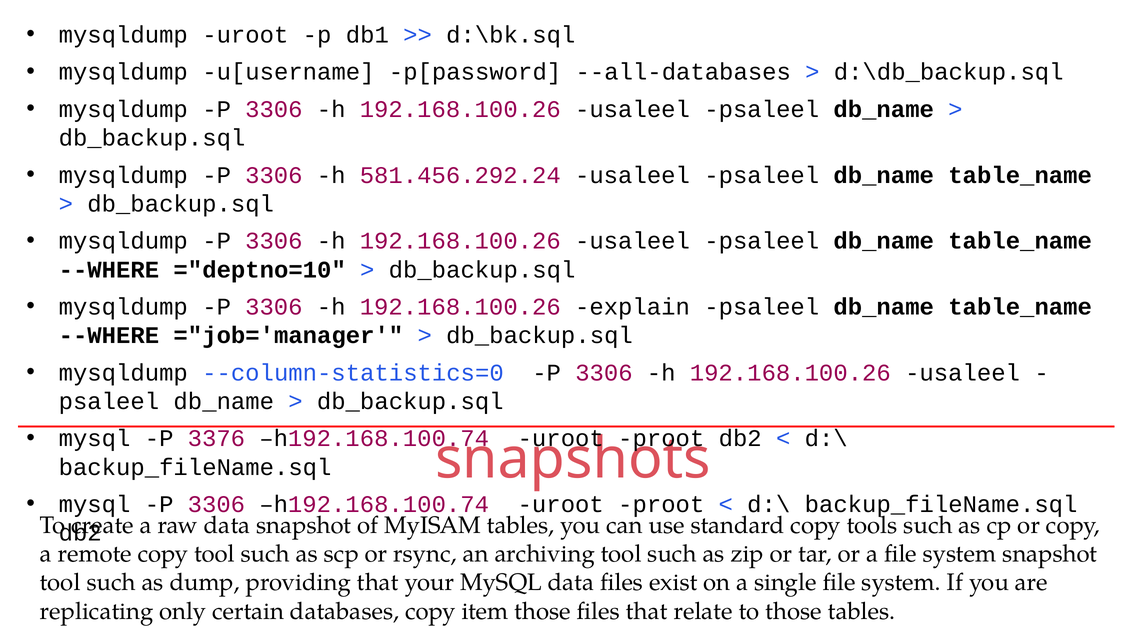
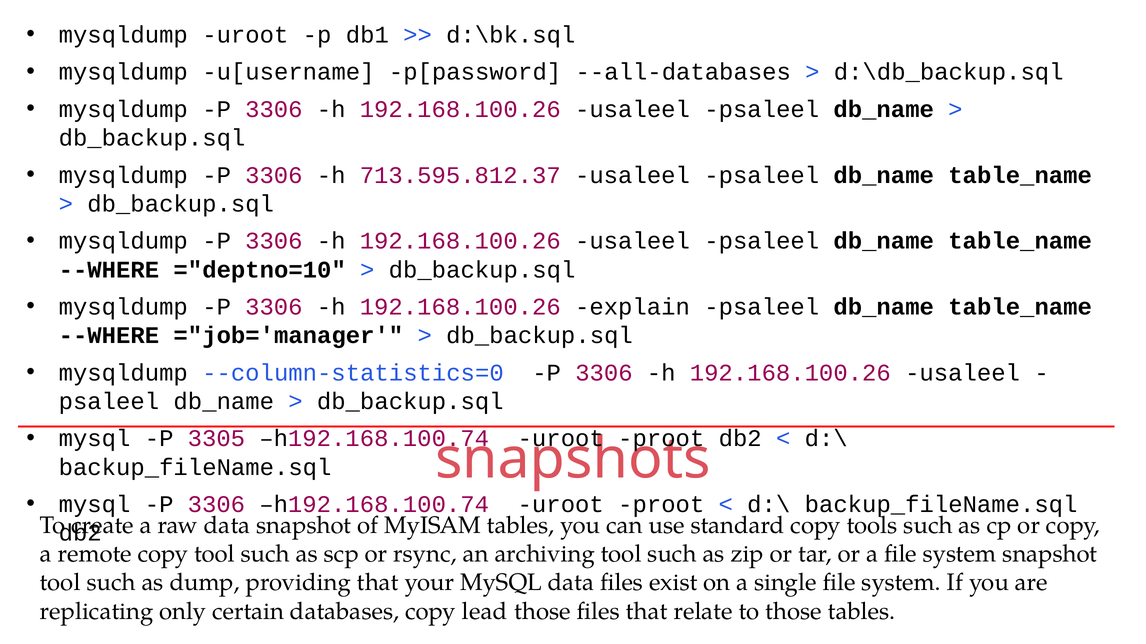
581.456.292.24: 581.456.292.24 -> 713.595.812.37 (460, 175)
3376: 3376 -> 3305 (216, 439)
item: item -> lead (485, 612)
